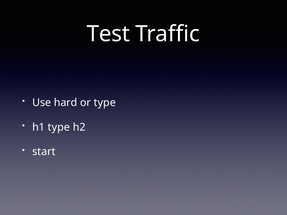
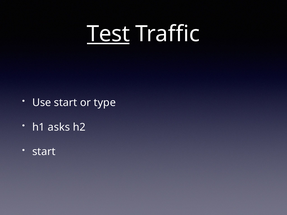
Test underline: none -> present (108, 34)
Use hard: hard -> start (66, 103)
h1 type: type -> asks (59, 127)
